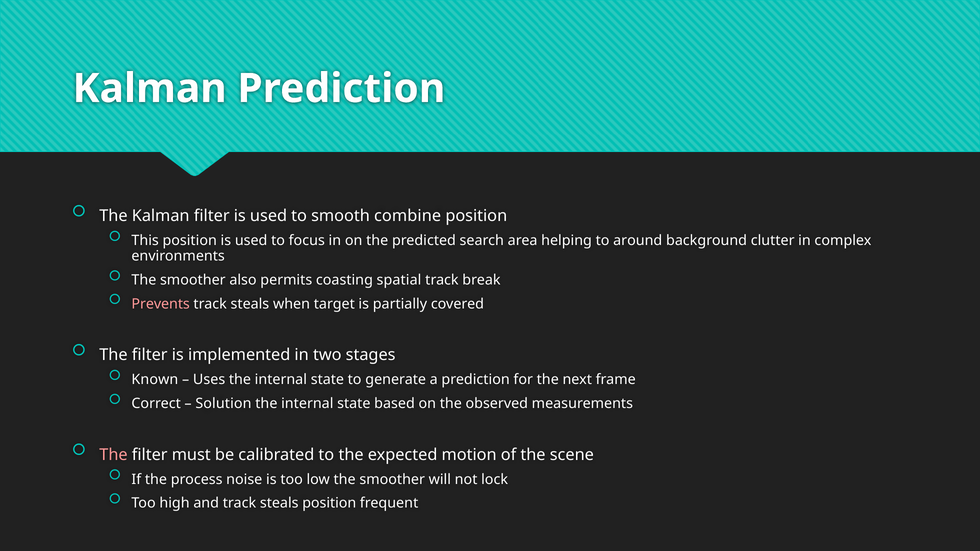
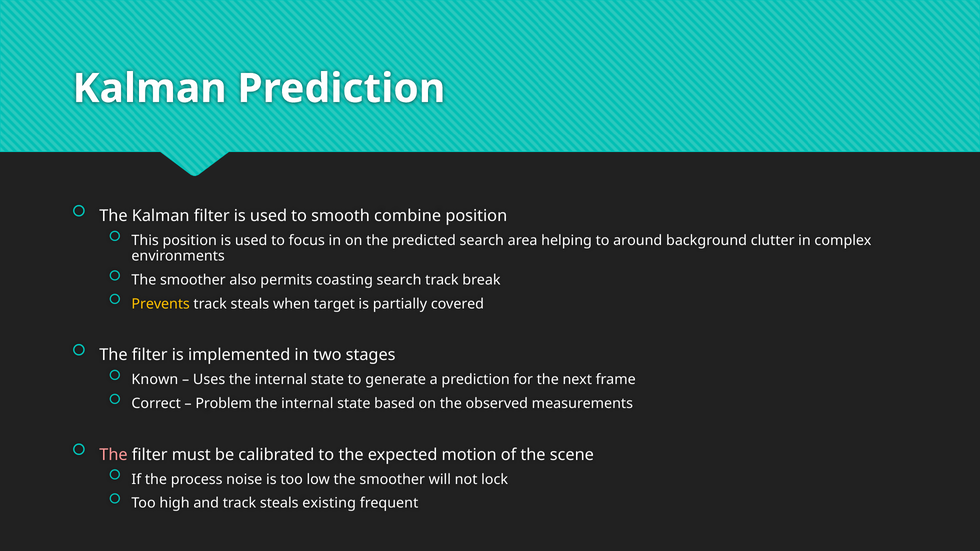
coasting spatial: spatial -> search (399, 280)
Prevents colour: pink -> yellow (161, 304)
Solution: Solution -> Problem (224, 404)
steals position: position -> existing (329, 503)
